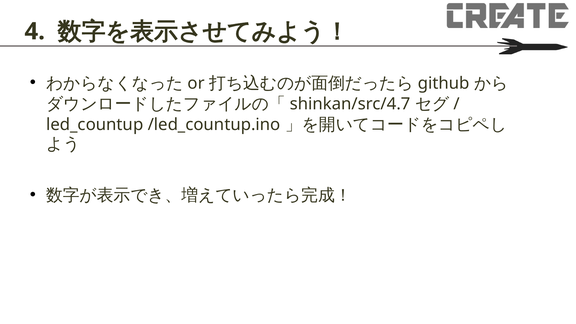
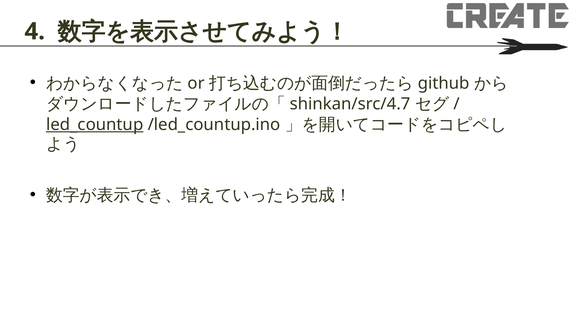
led_countup underline: none -> present (95, 125)
